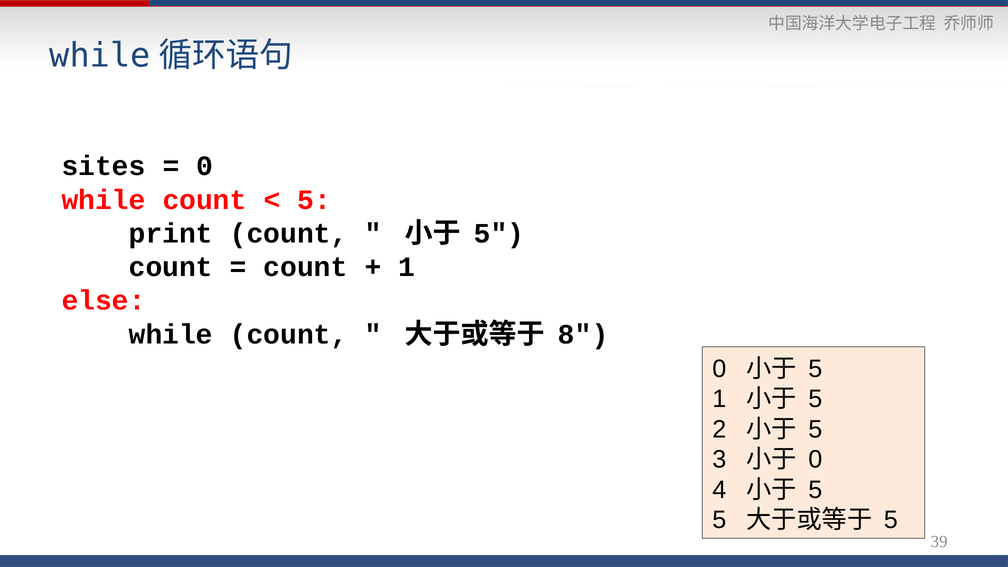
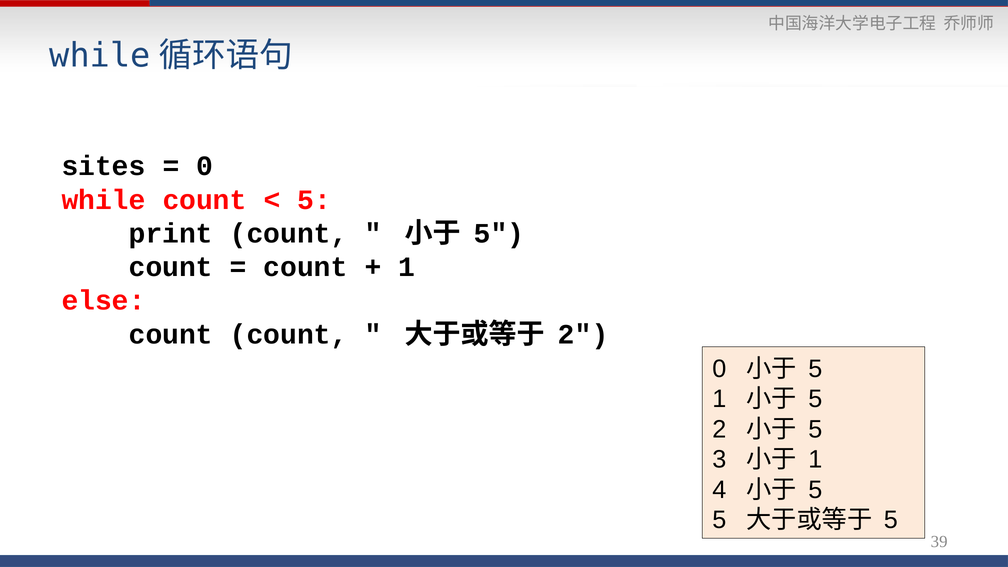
while: while -> count (171, 334)
8: 8 -> 2 (583, 334)
0: 0 -> 1 (815, 460)
